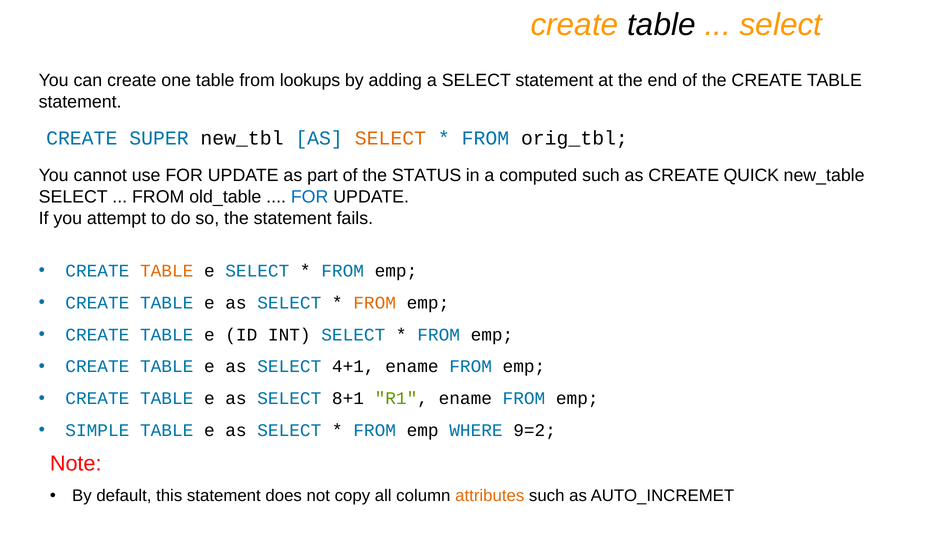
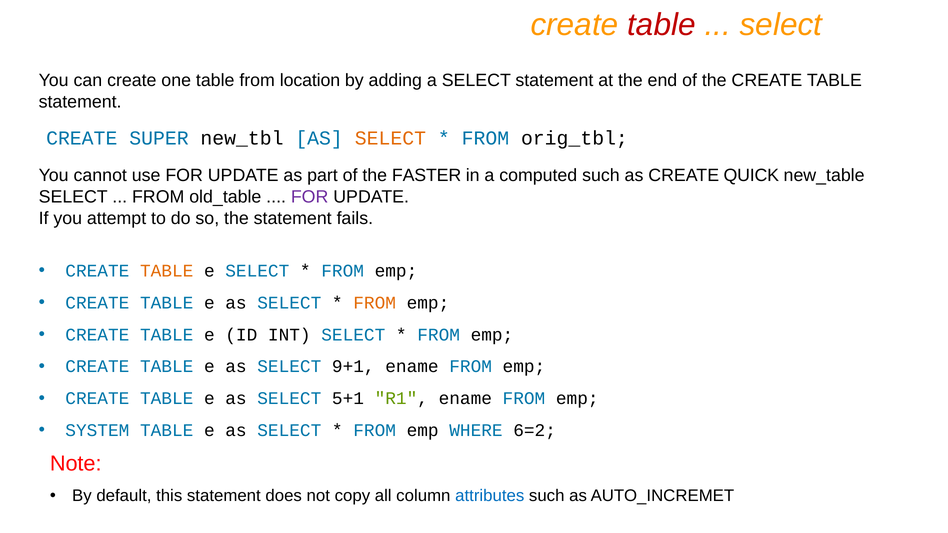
table colour: black -> red (661, 25)
lookups: lookups -> location (310, 81)
STATUS: STATUS -> FASTER (427, 176)
FOR colour: blue -> purple (310, 197)
4+1: 4+1 -> 9+1 (353, 367)
8+1: 8+1 -> 5+1 (348, 399)
SIMPLE: SIMPLE -> SYSTEM (97, 431)
9=2: 9=2 -> 6=2 (535, 431)
attributes colour: orange -> blue (490, 496)
